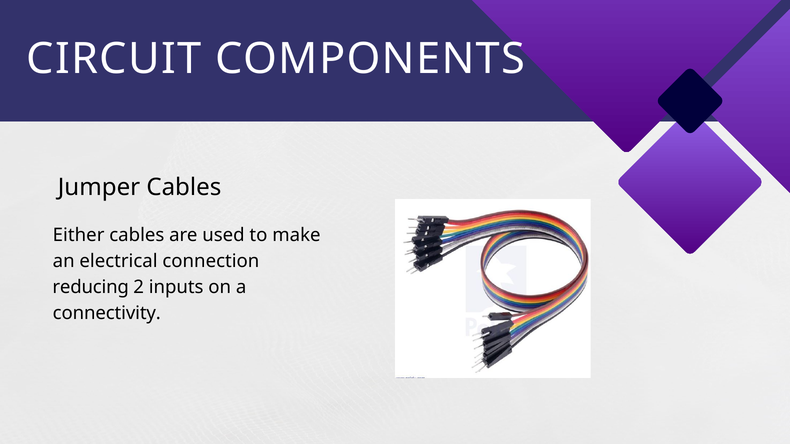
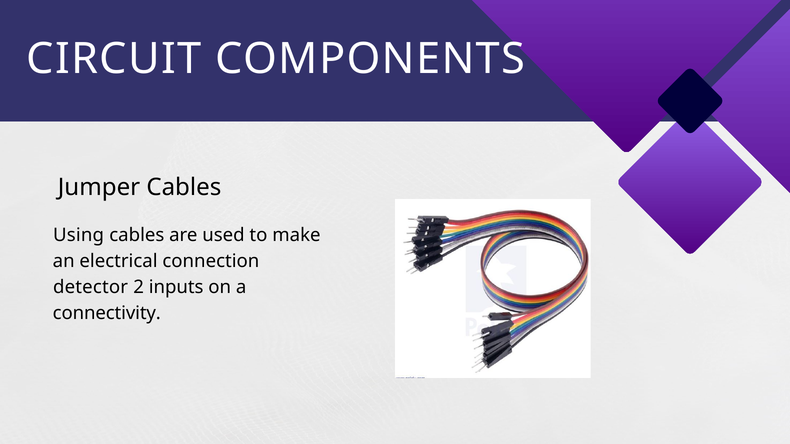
Either: Either -> Using (79, 235)
reducing: reducing -> detector (91, 287)
